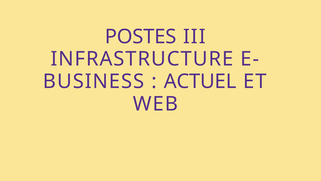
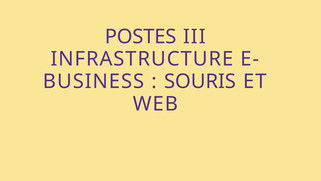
ACTUEL: ACTUEL -> SOURIS (200, 81)
